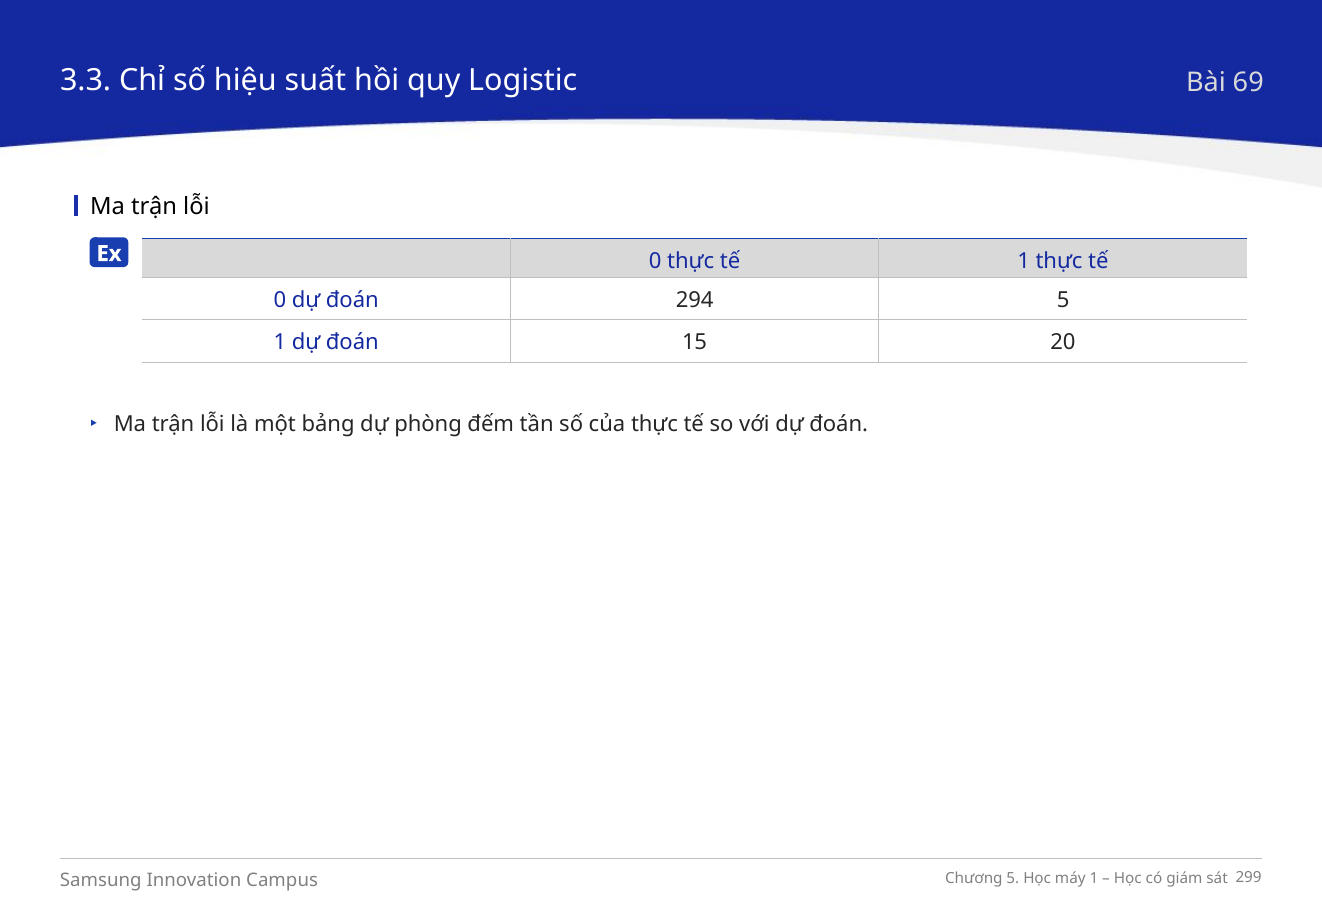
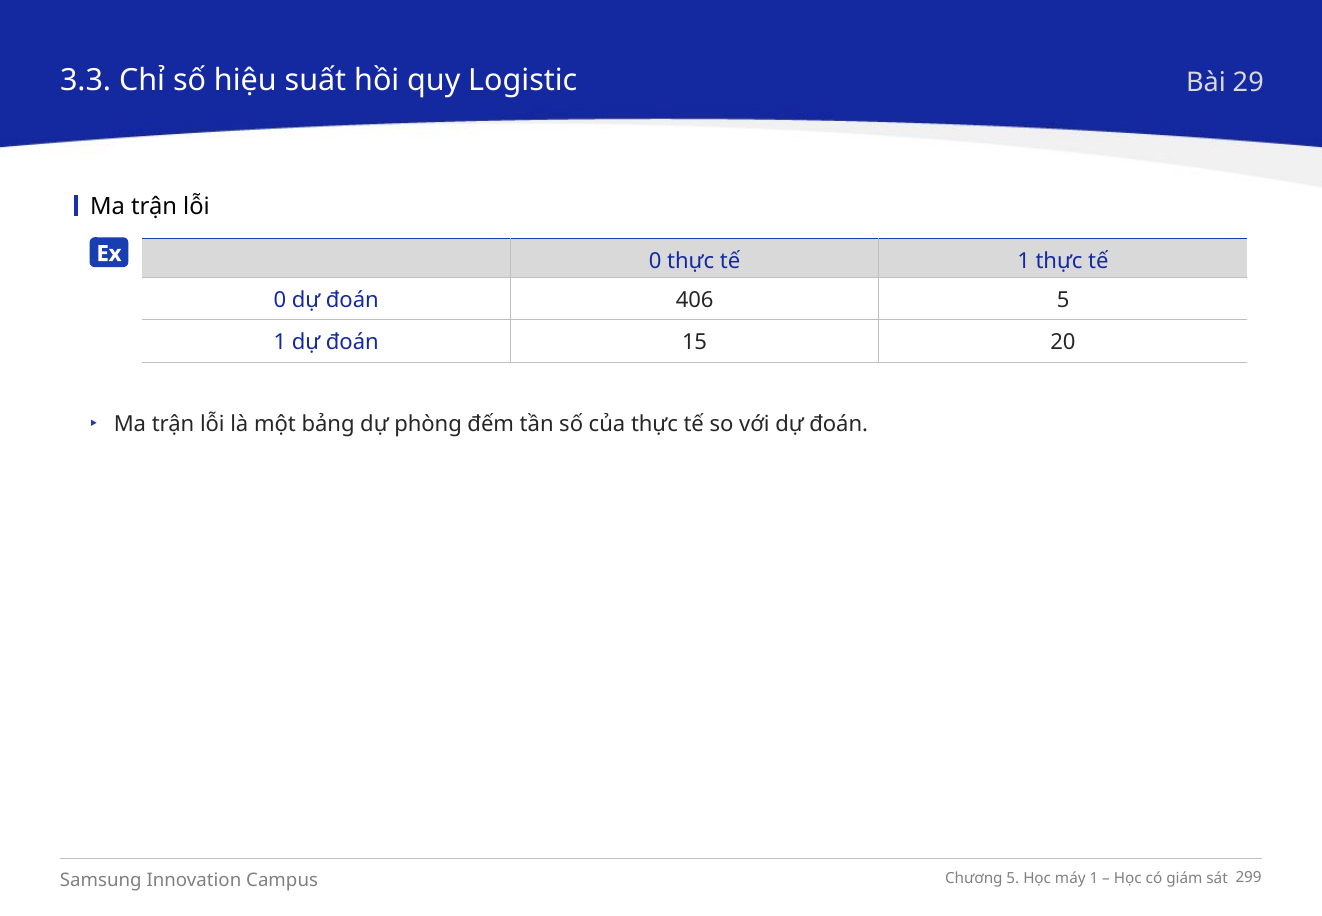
69: 69 -> 29 (1248, 82)
294: 294 -> 406 (695, 300)
